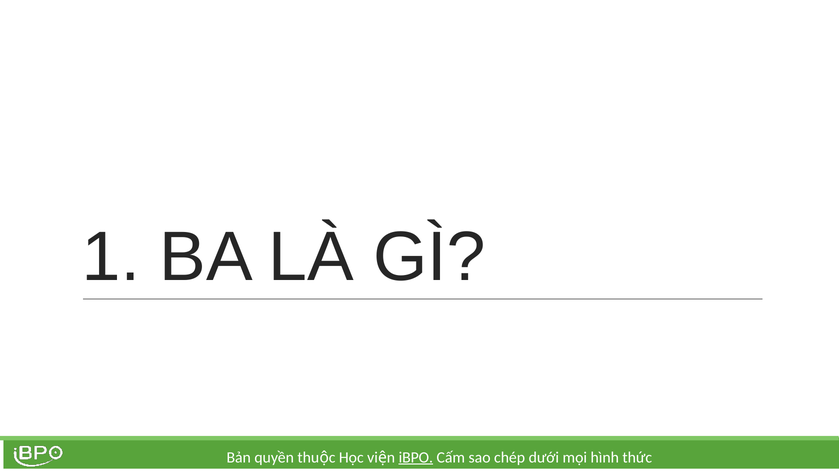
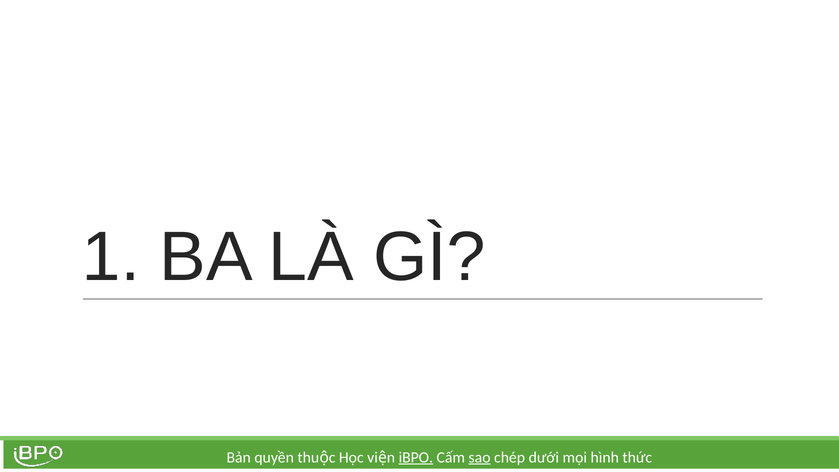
sao underline: none -> present (480, 457)
